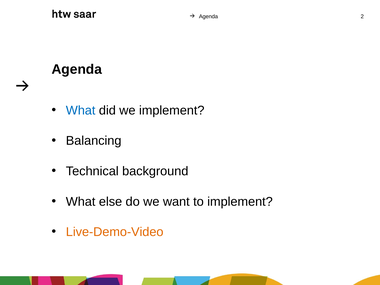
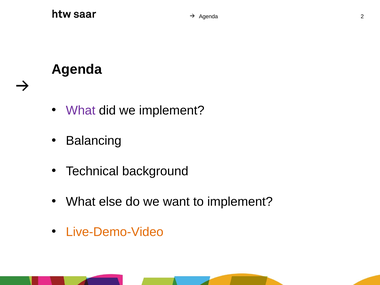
What colour: blue -> purple (81, 110)
